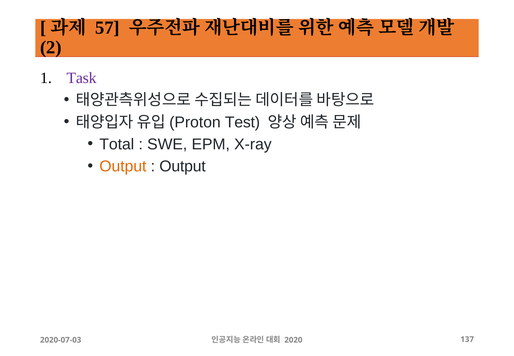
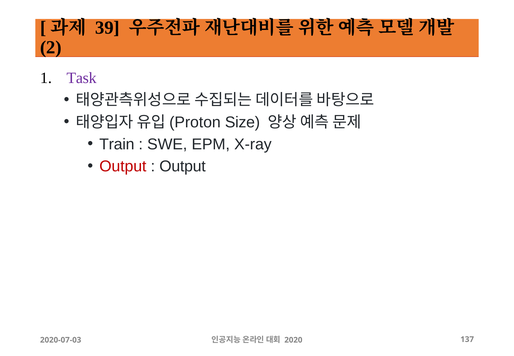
57: 57 -> 39 (107, 28)
Test: Test -> Size (242, 122)
Total: Total -> Train (117, 144)
Output colour: orange -> red (123, 166)
